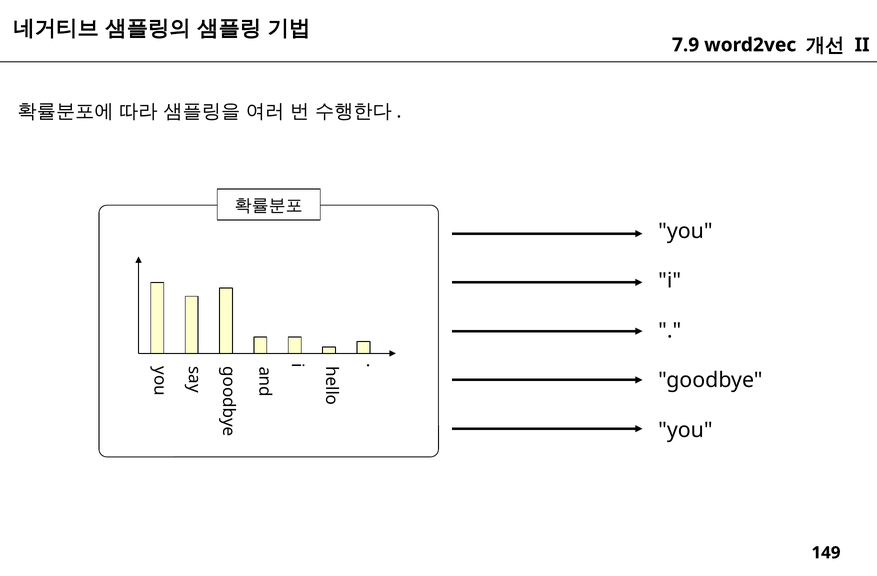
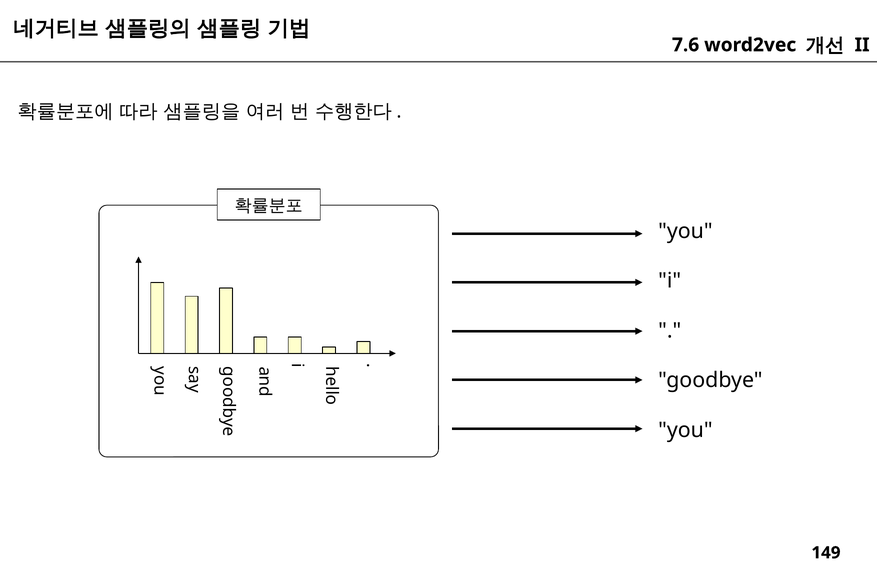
7.9: 7.9 -> 7.6 (686, 45)
